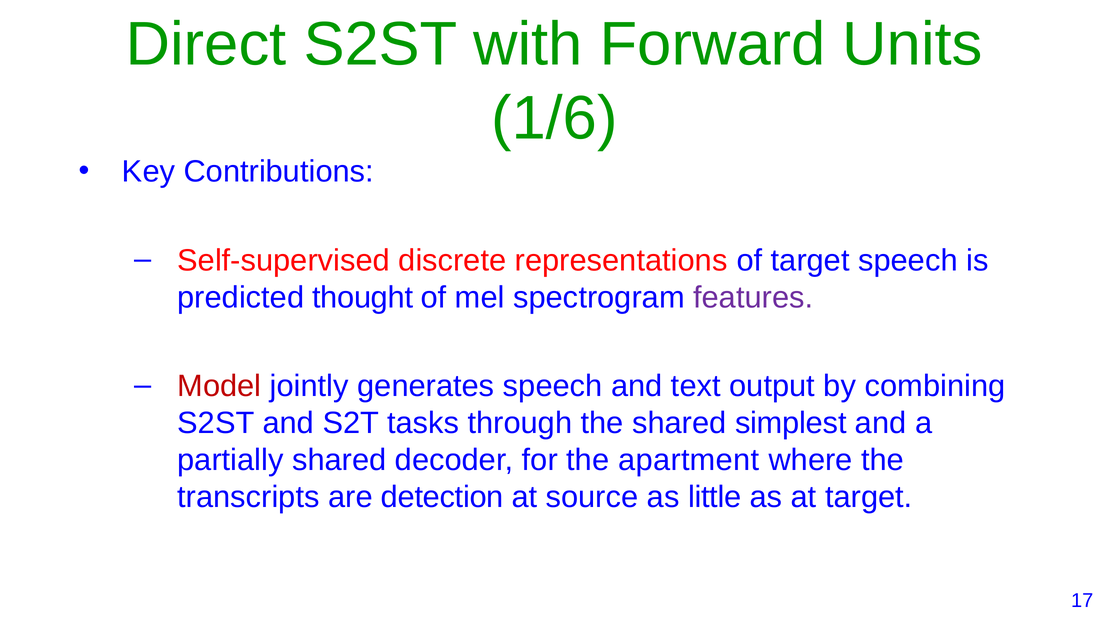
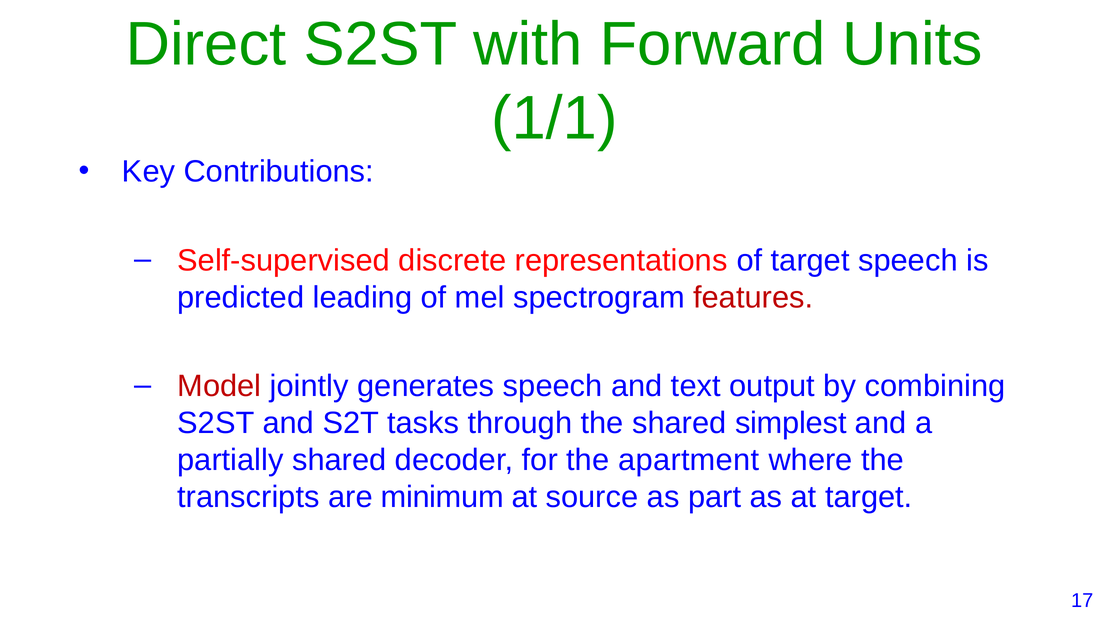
1/6: 1/6 -> 1/1 (554, 118)
thought: thought -> leading (362, 297)
features colour: purple -> red (753, 297)
detection: detection -> minimum (442, 497)
little: little -> part (715, 497)
